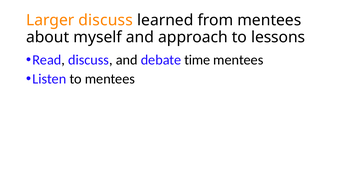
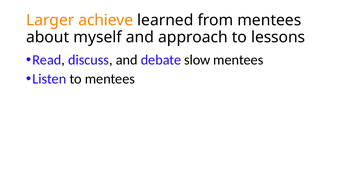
Larger discuss: discuss -> achieve (106, 20)
time: time -> slow (197, 60)
